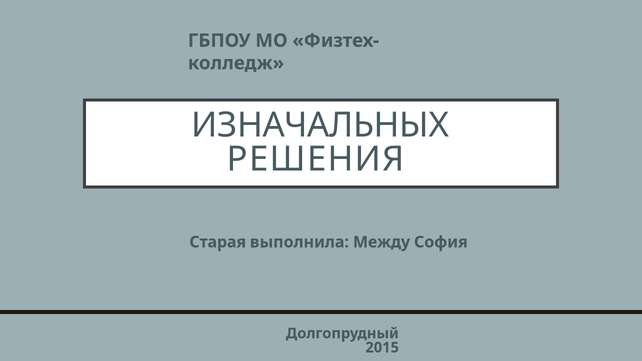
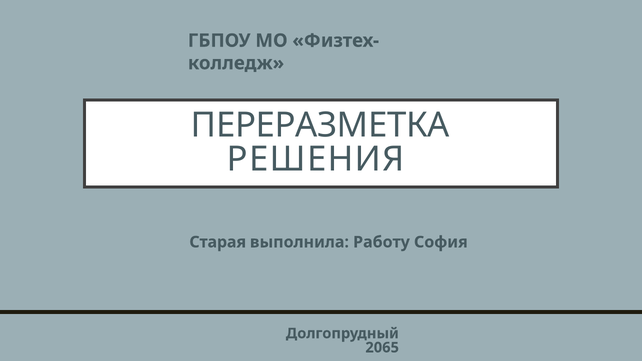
ИЗНАЧАЛЬНЫХ: ИЗНАЧАЛЬНЫХ -> ПЕРЕРАЗМЕТКА (320, 125)
Между: Между -> Работу (381, 242)
2015: 2015 -> 2065 (382, 348)
